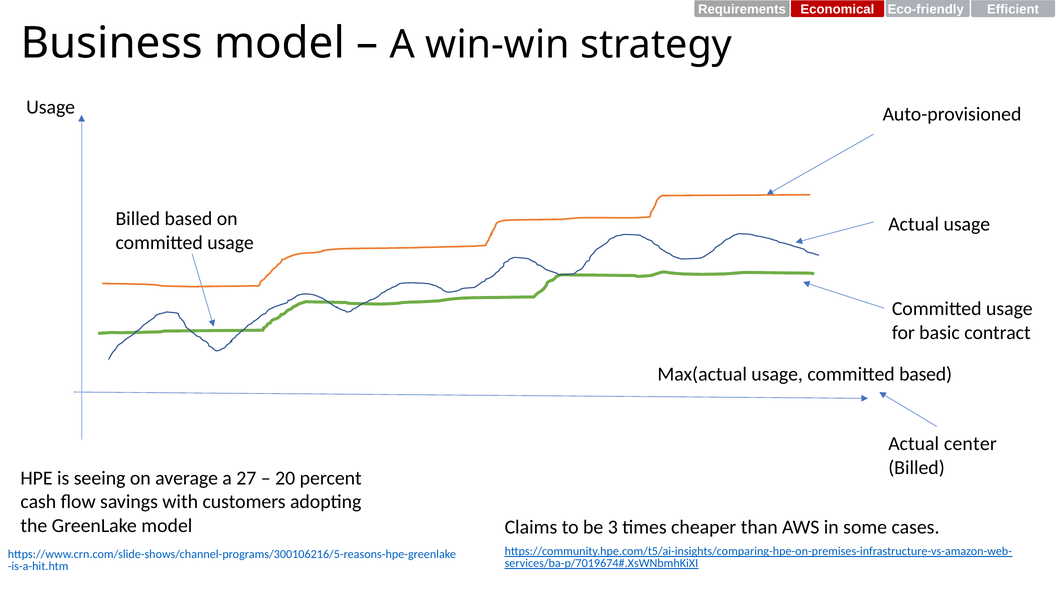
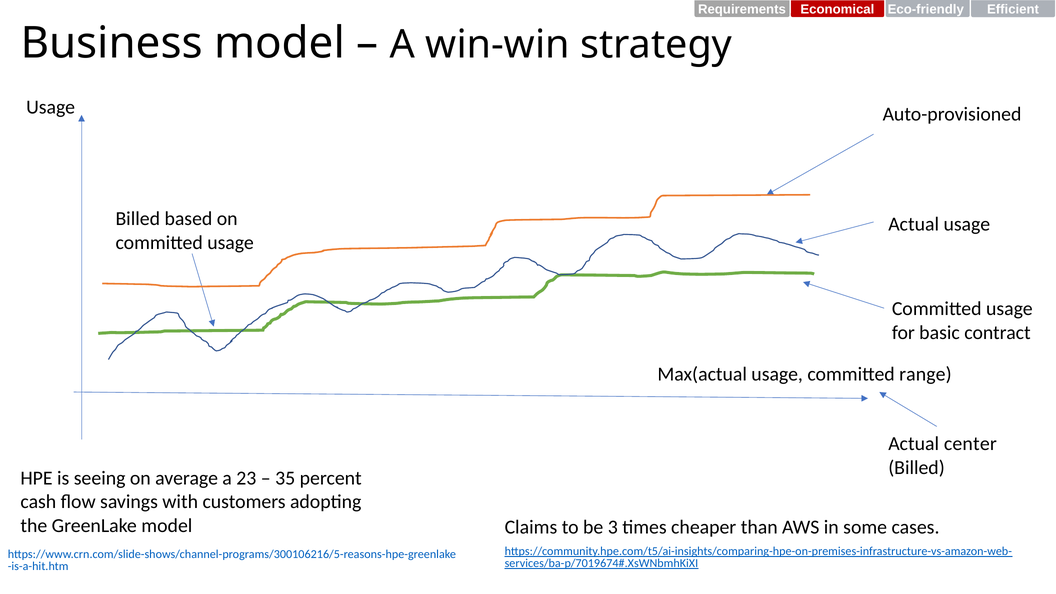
committed based: based -> range (925, 374)
27: 27 -> 23 (246, 478)
20: 20 -> 35 (285, 478)
